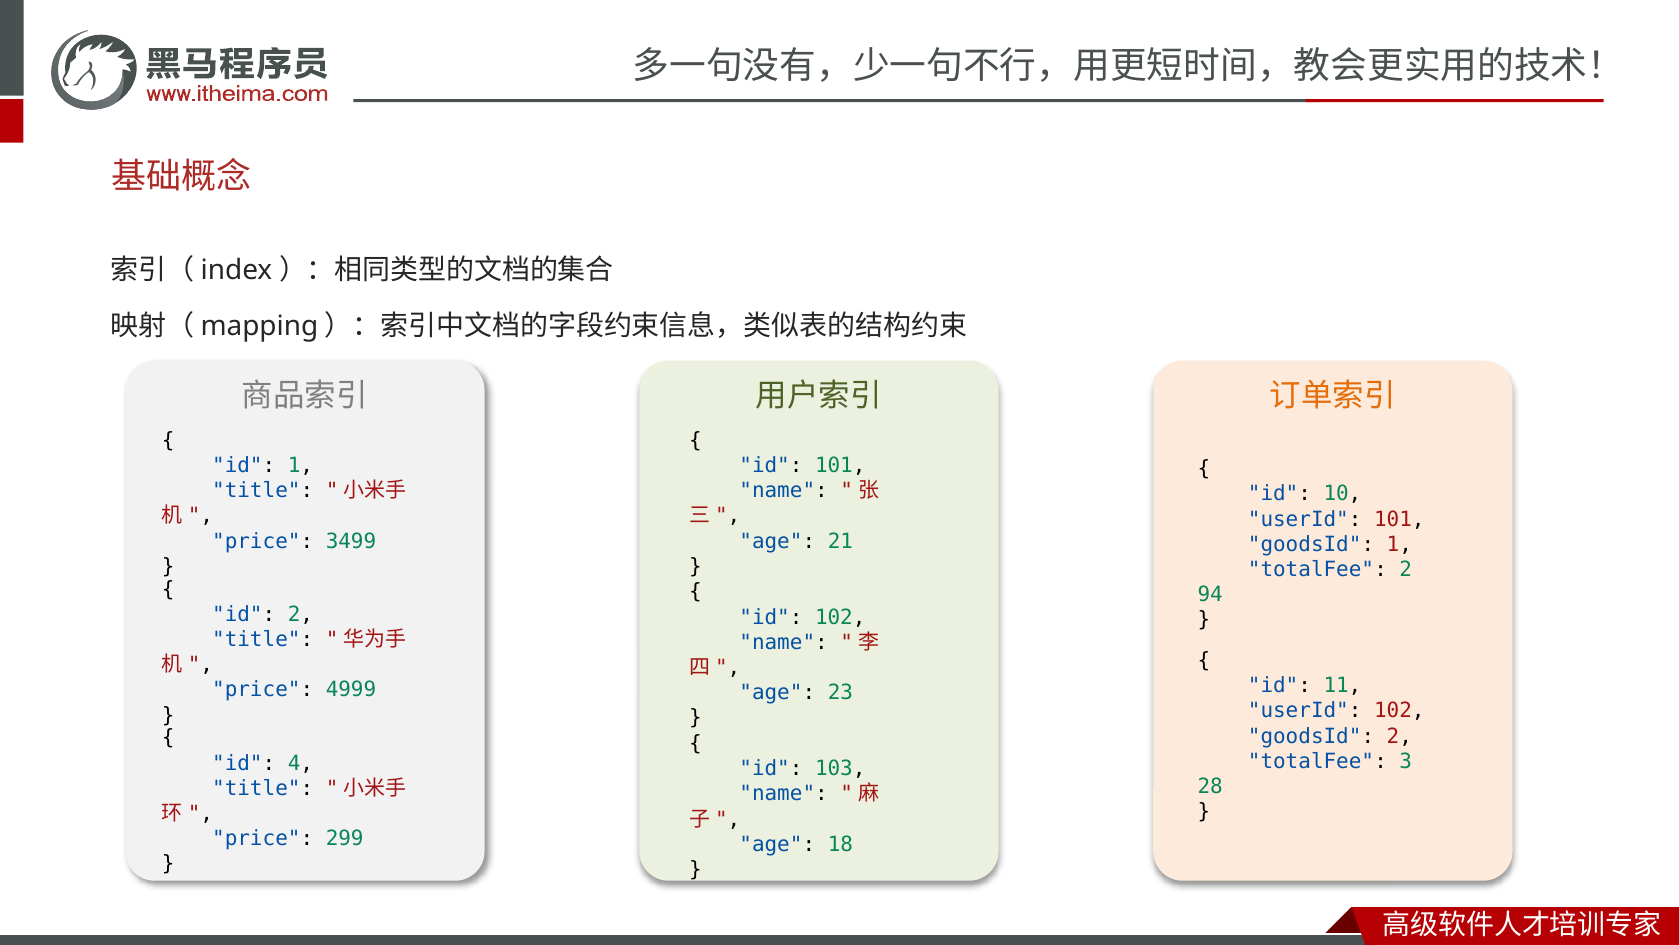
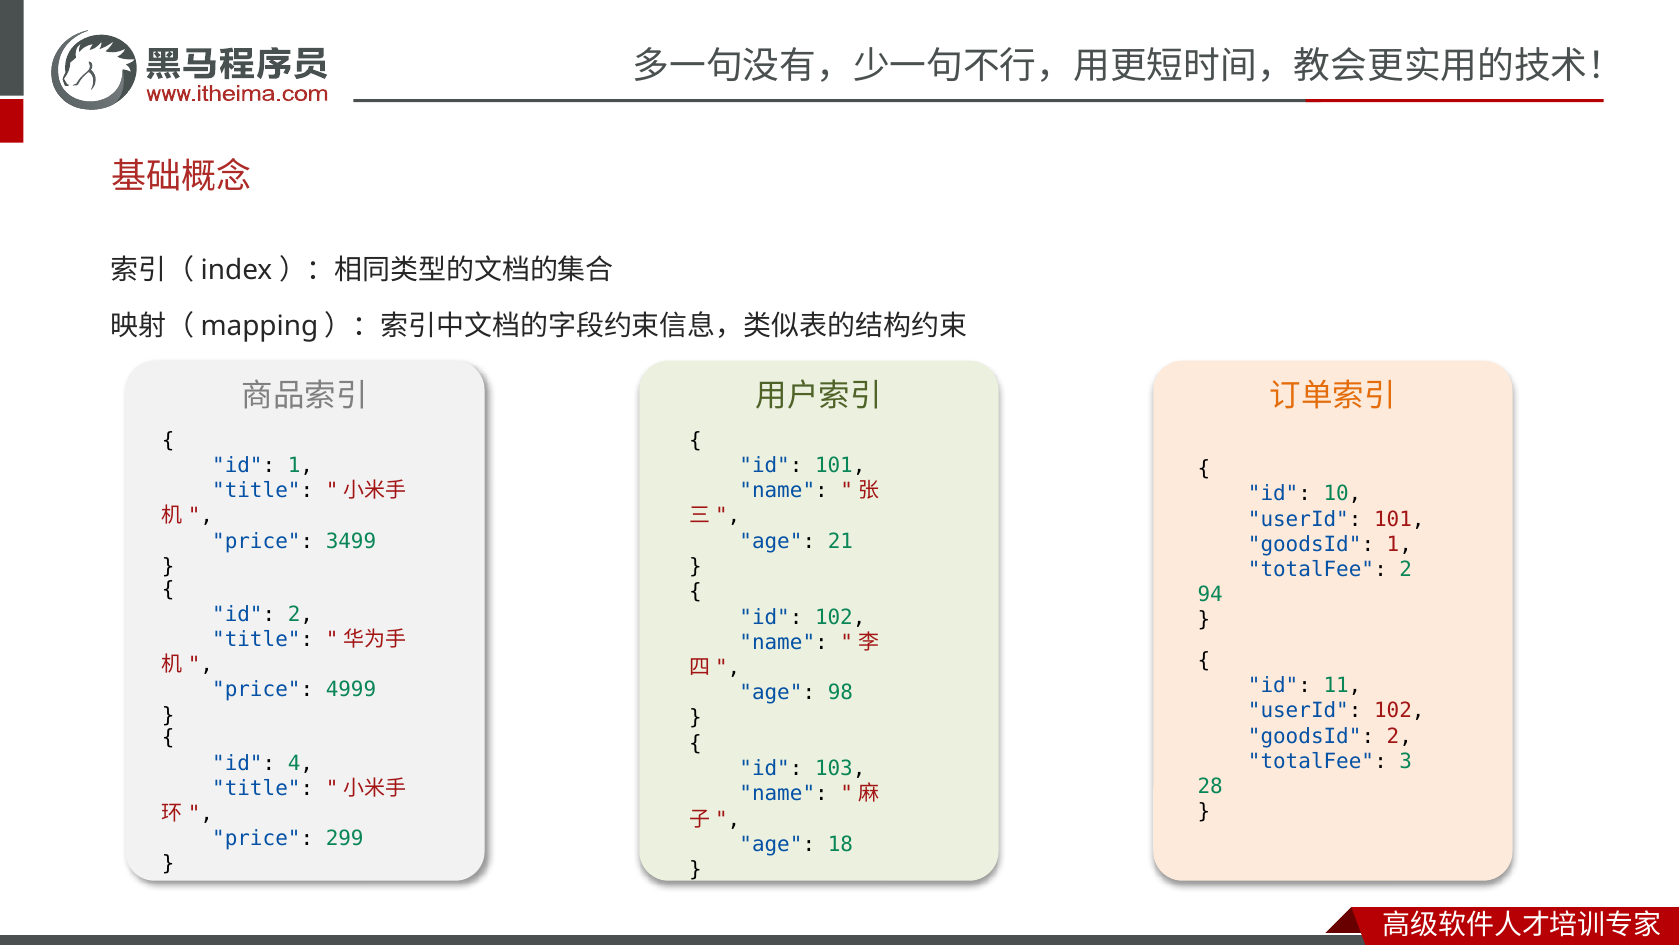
23: 23 -> 98 (840, 692)
